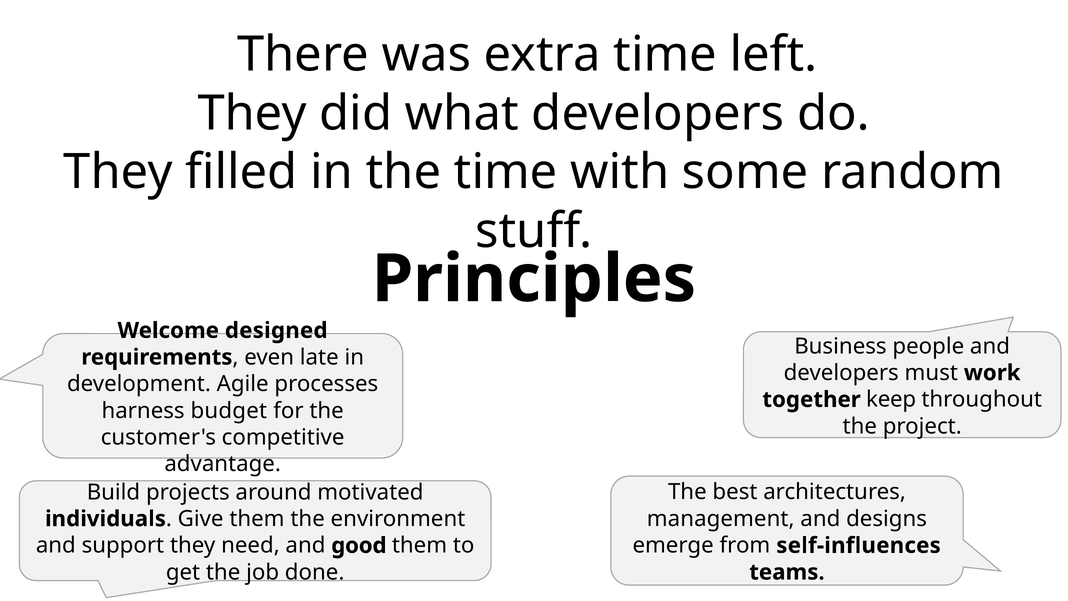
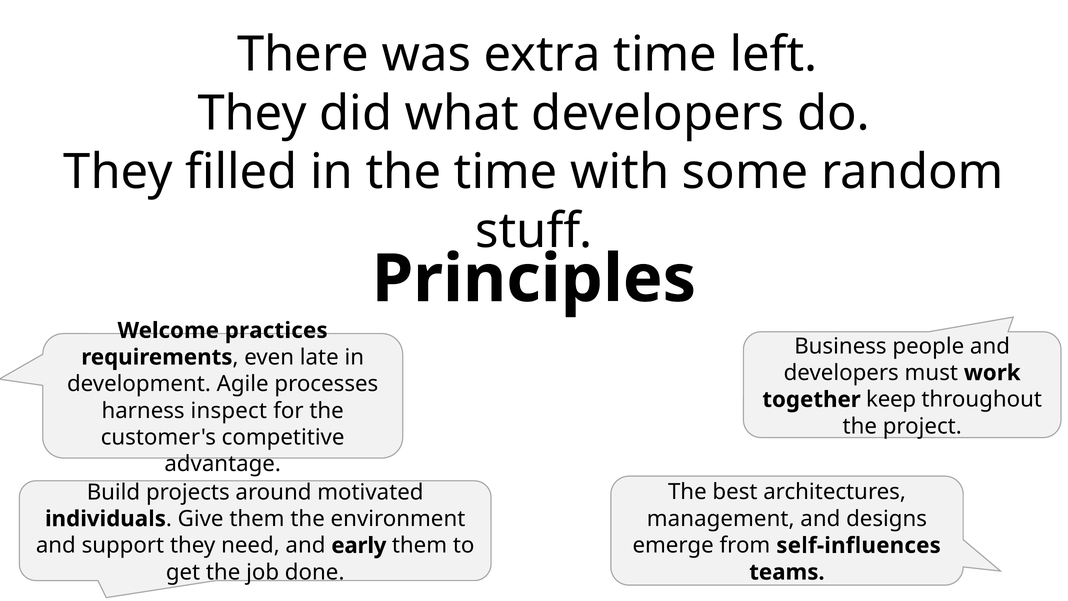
designed: designed -> practices (276, 330)
budget: budget -> inspect (229, 411)
good: good -> early (359, 545)
